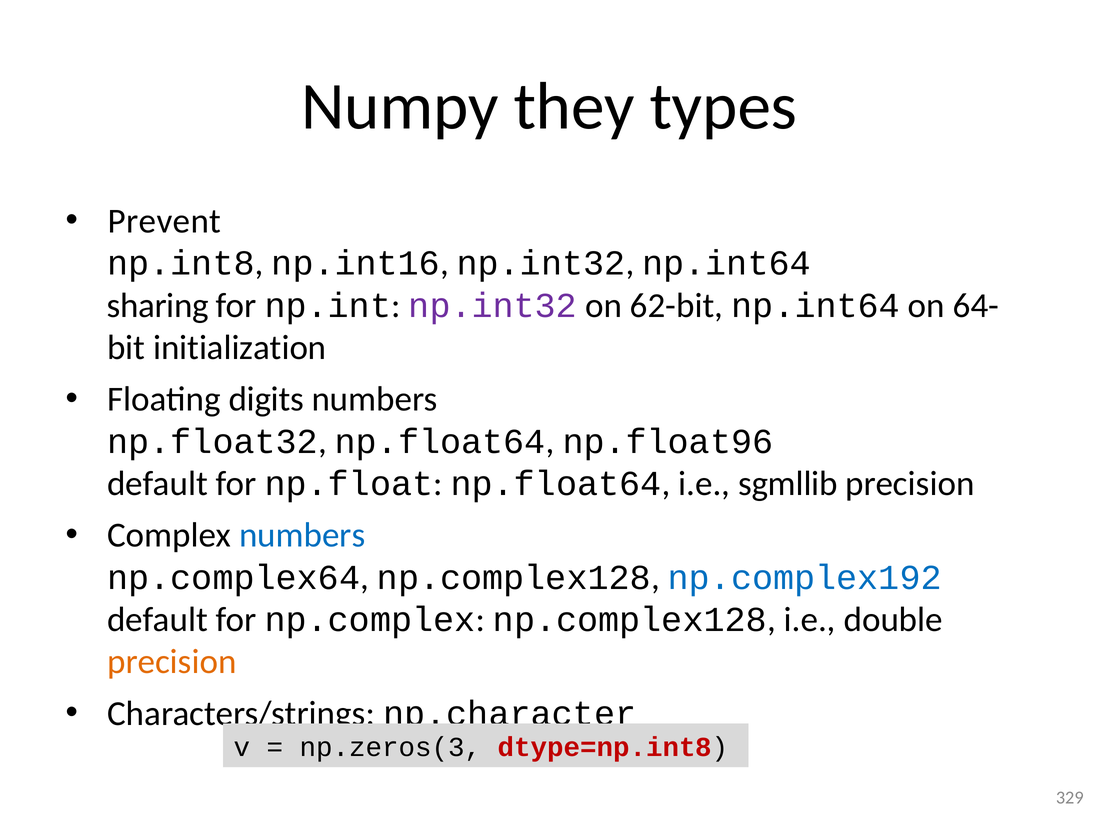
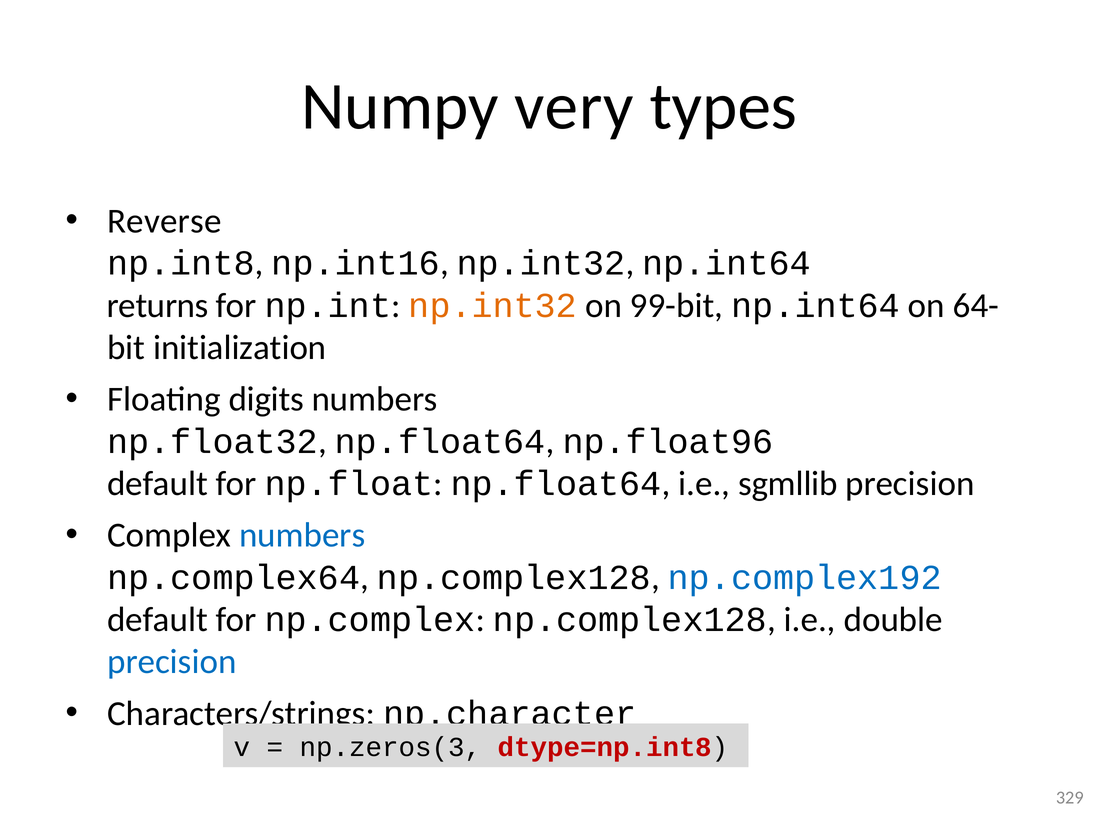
they: they -> very (574, 106)
Prevent: Prevent -> Reverse (164, 221)
sharing: sharing -> returns (158, 306)
np.int32 colour: purple -> orange (493, 306)
62-bit: 62-bit -> 99-bit (676, 306)
precision colour: orange -> blue (172, 662)
